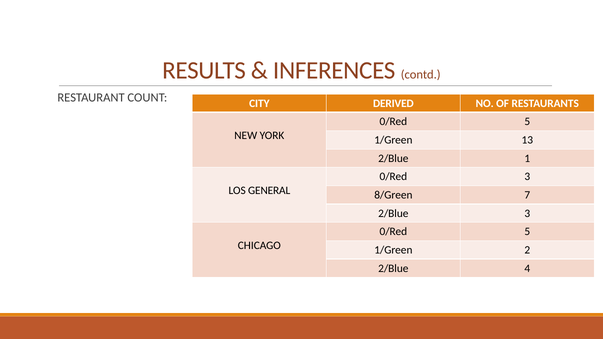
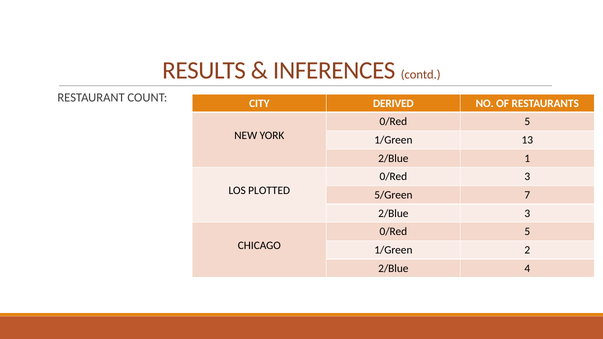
GENERAL: GENERAL -> PLOTTED (269, 191)
8/Green: 8/Green -> 5/Green (393, 195)
